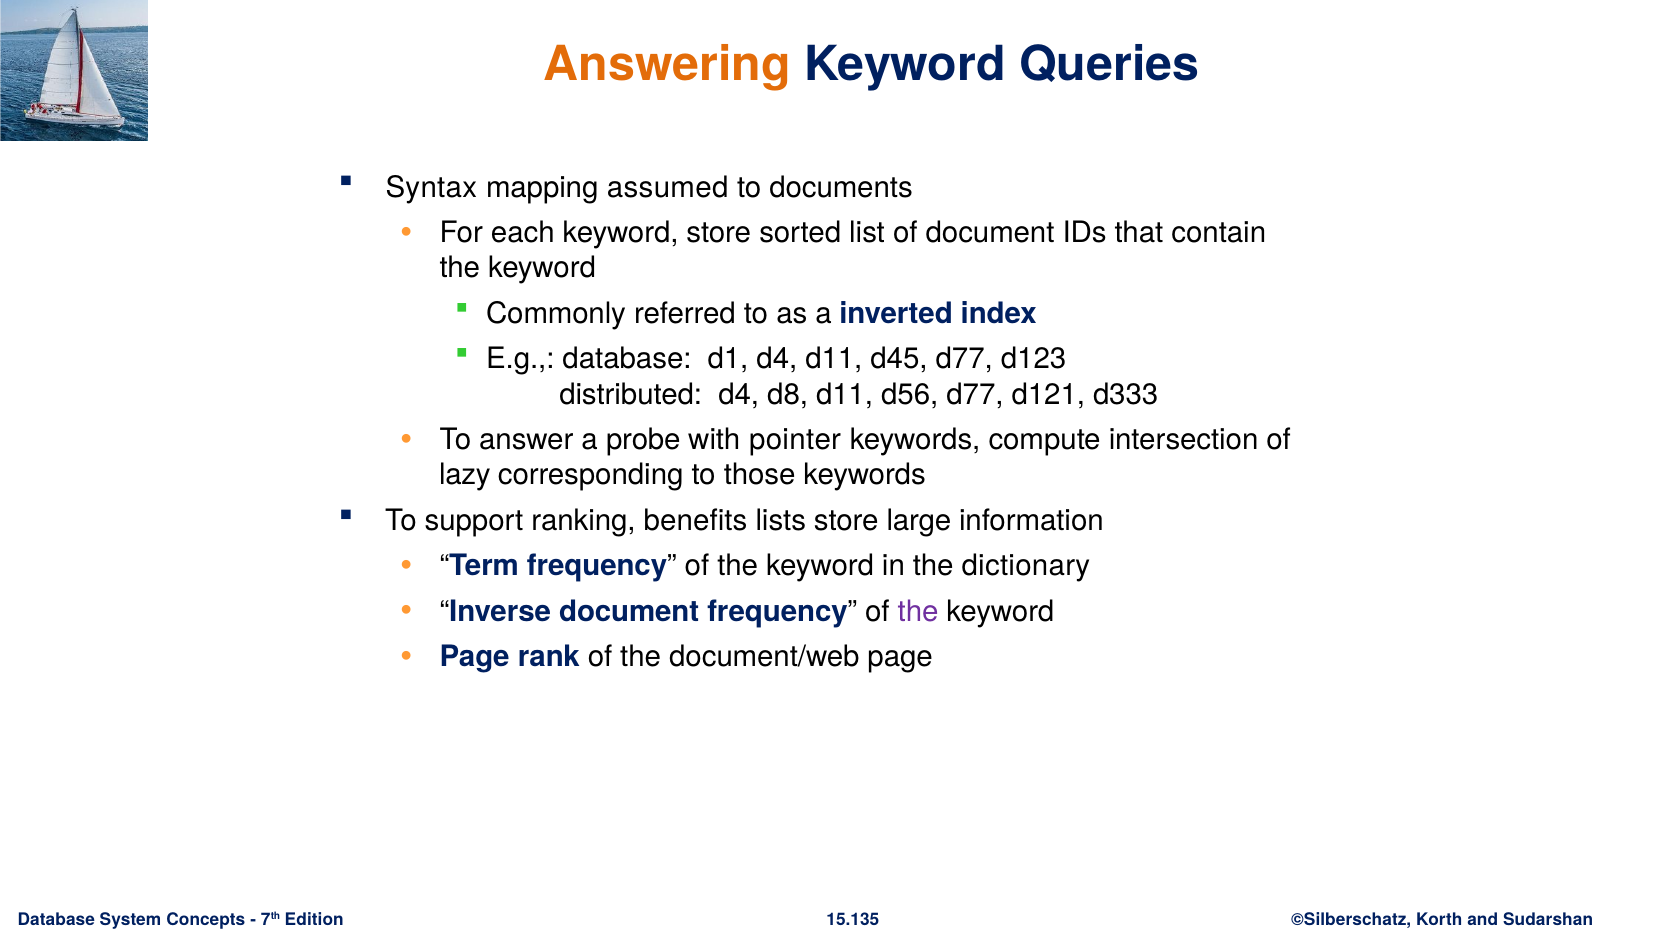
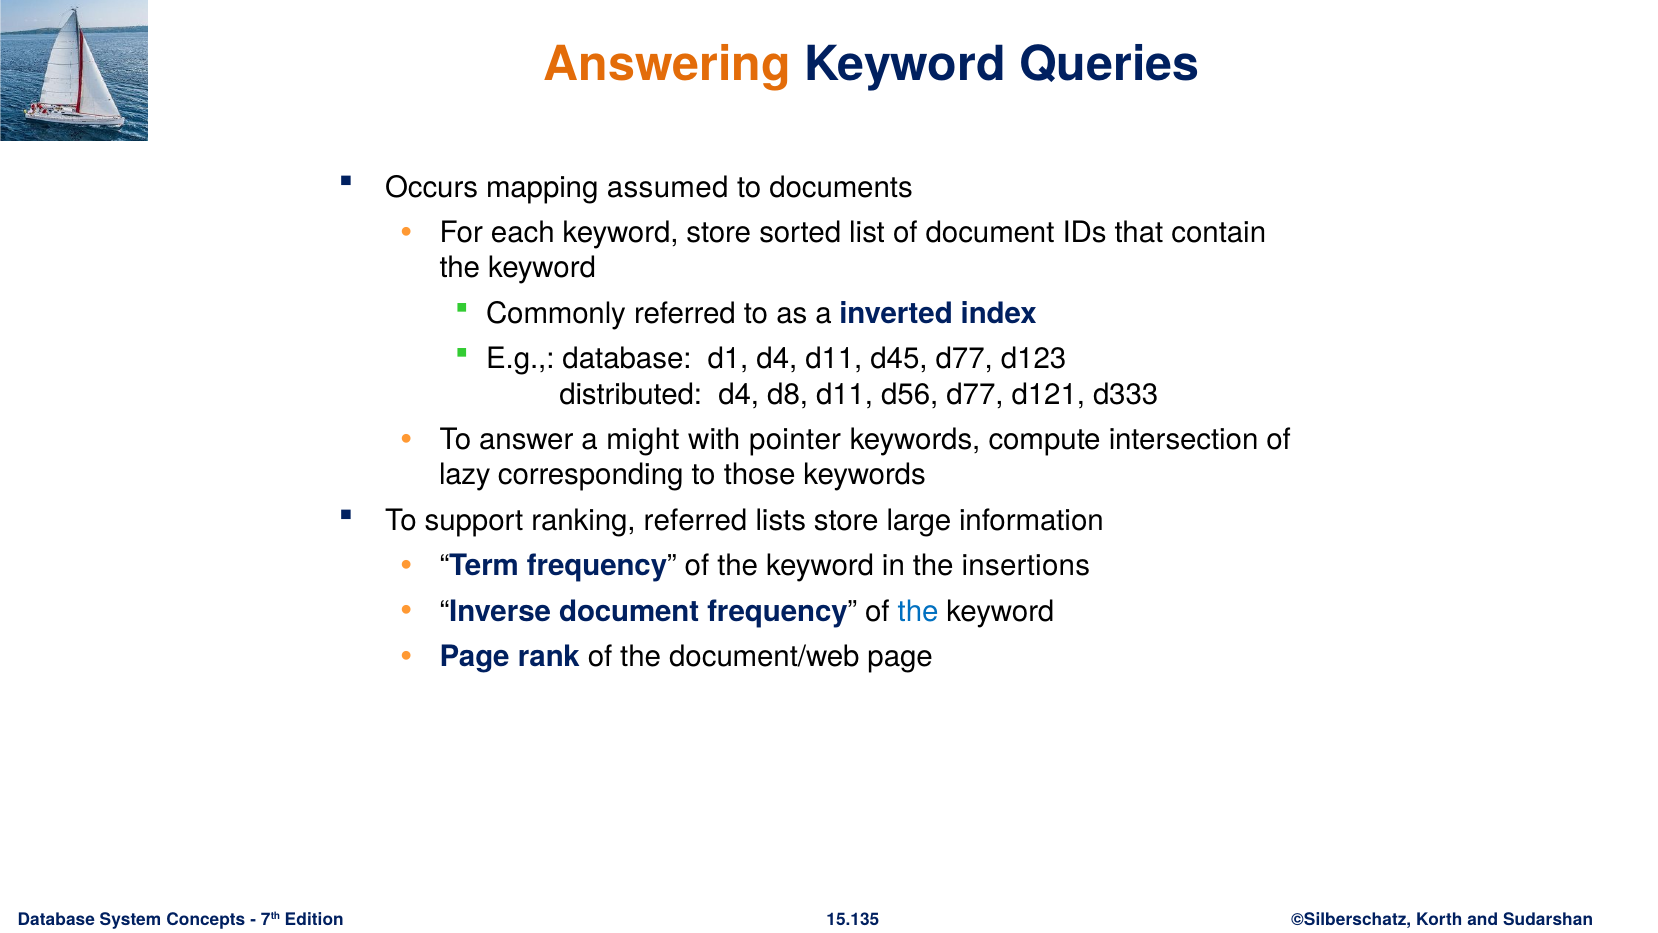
Syntax: Syntax -> Occurs (432, 187)
probe: probe -> might (643, 440)
ranking benefits: benefits -> referred (696, 520)
dictionary: dictionary -> insertions (1026, 566)
the colour: purple -> blue (918, 611)
